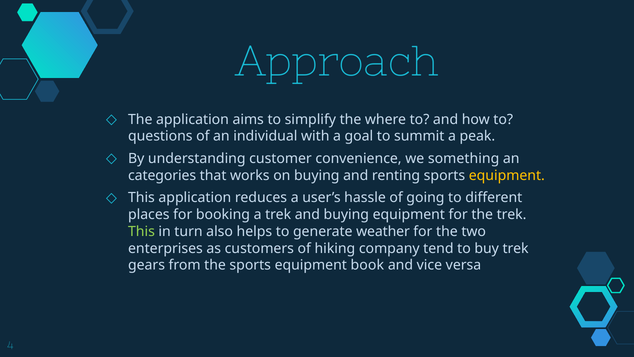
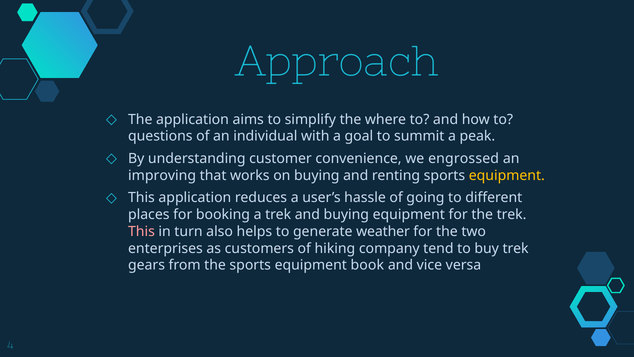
something: something -> engrossed (464, 158)
categories: categories -> improving (162, 175)
This colour: light green -> pink (141, 231)
